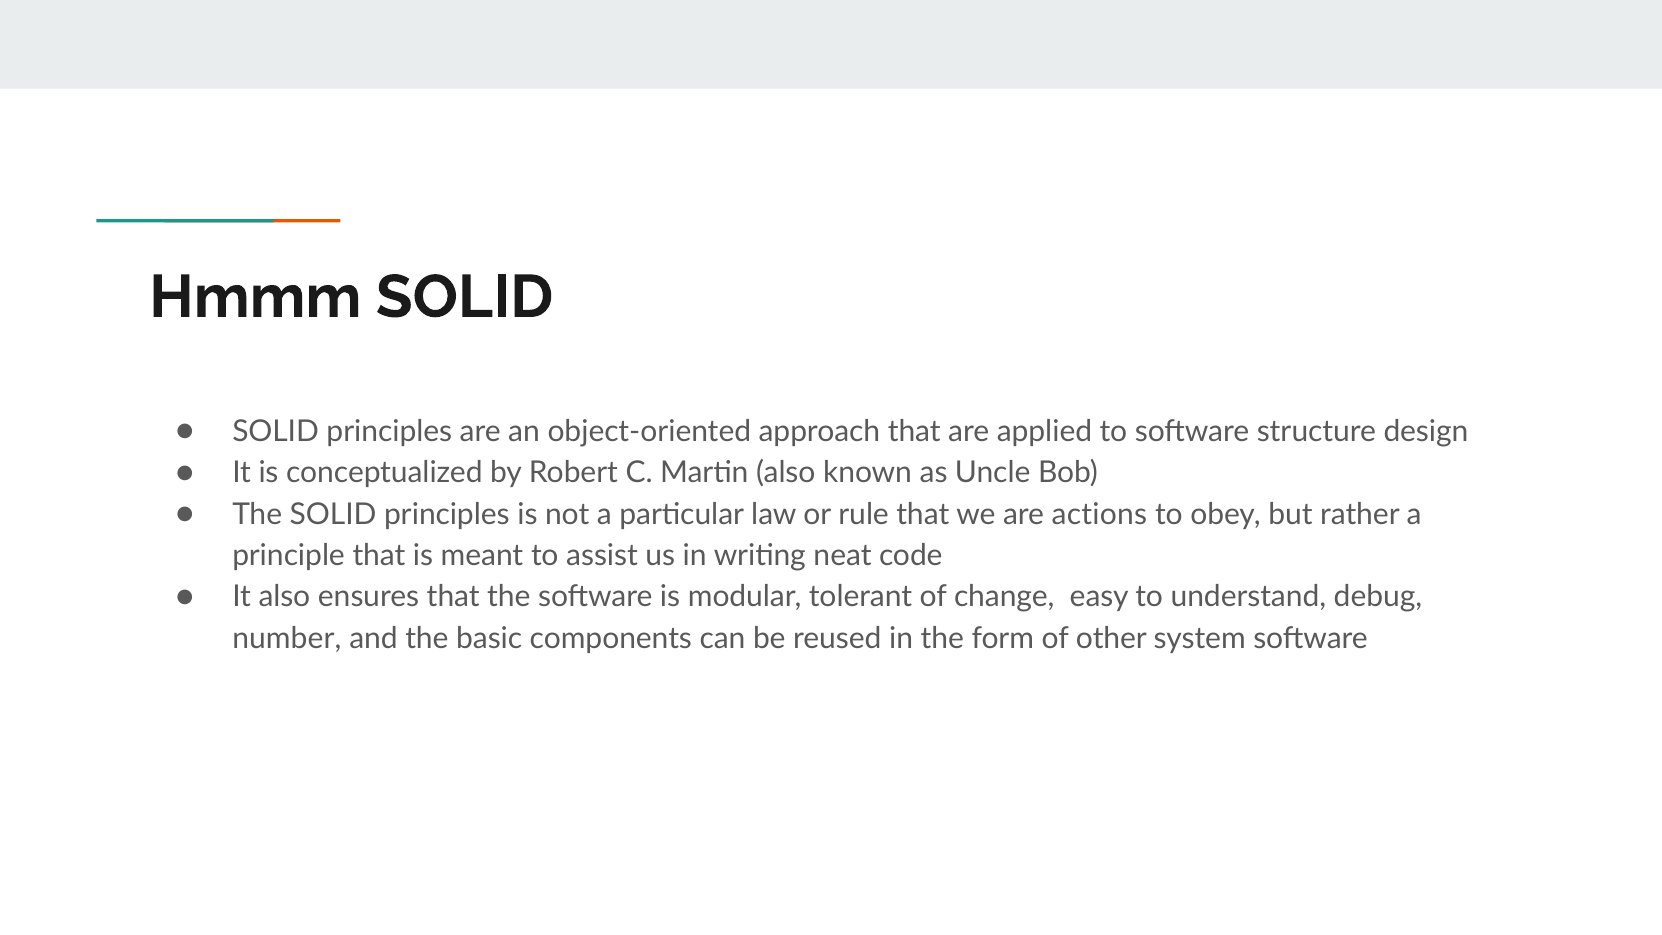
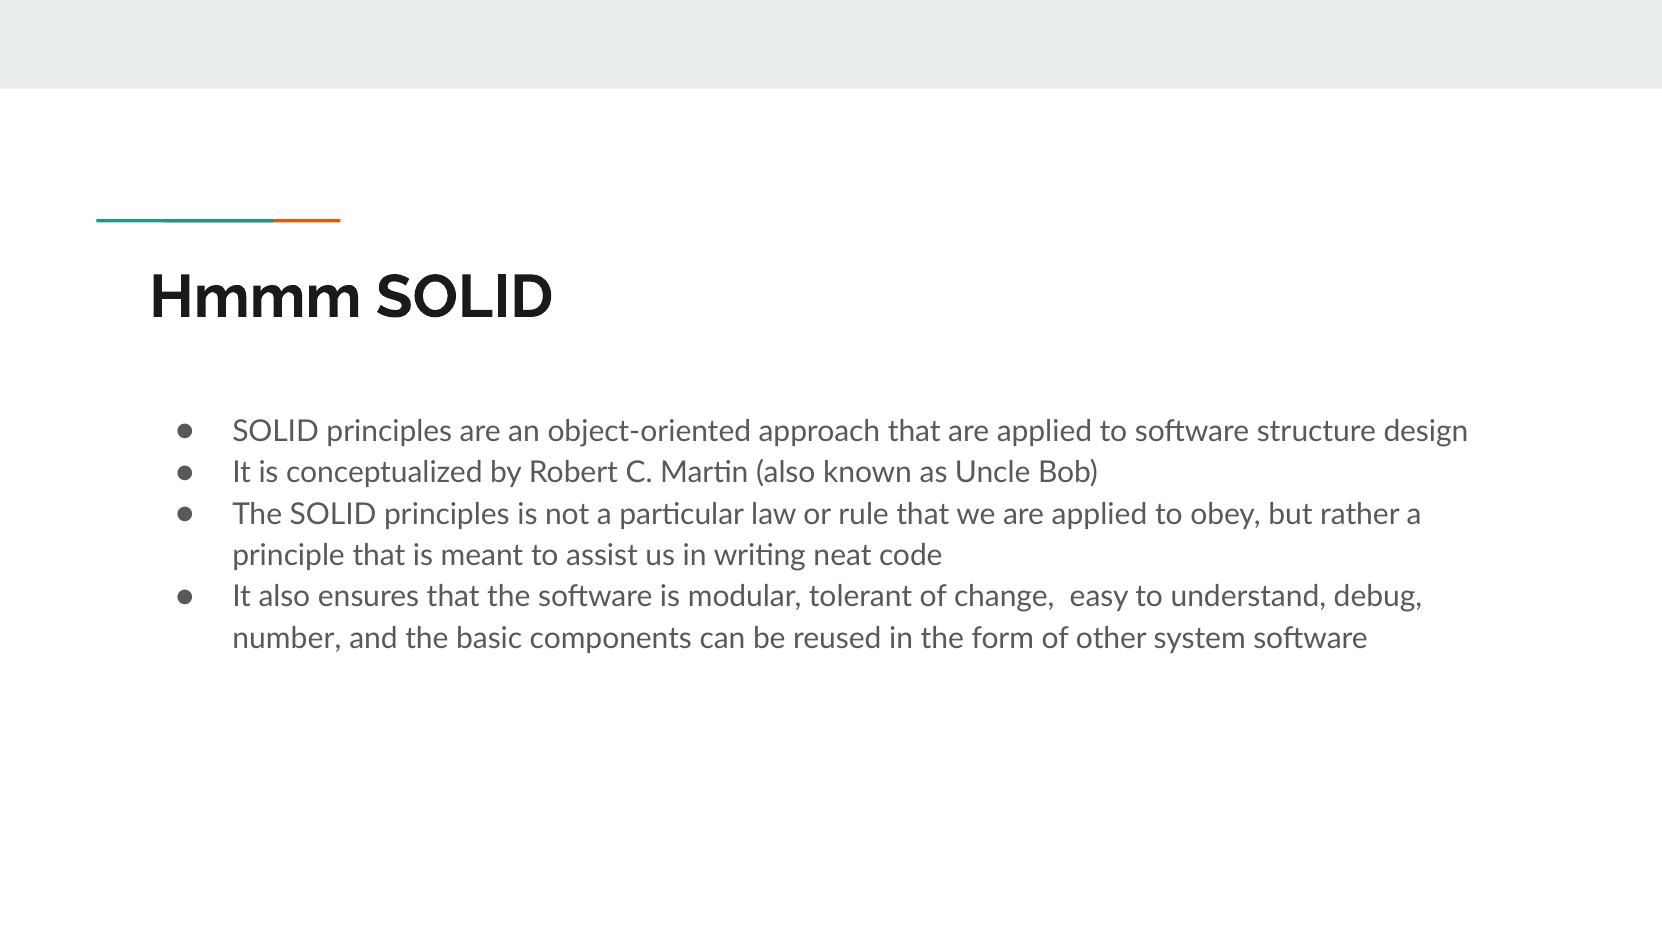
we are actions: actions -> applied (1099, 514)
